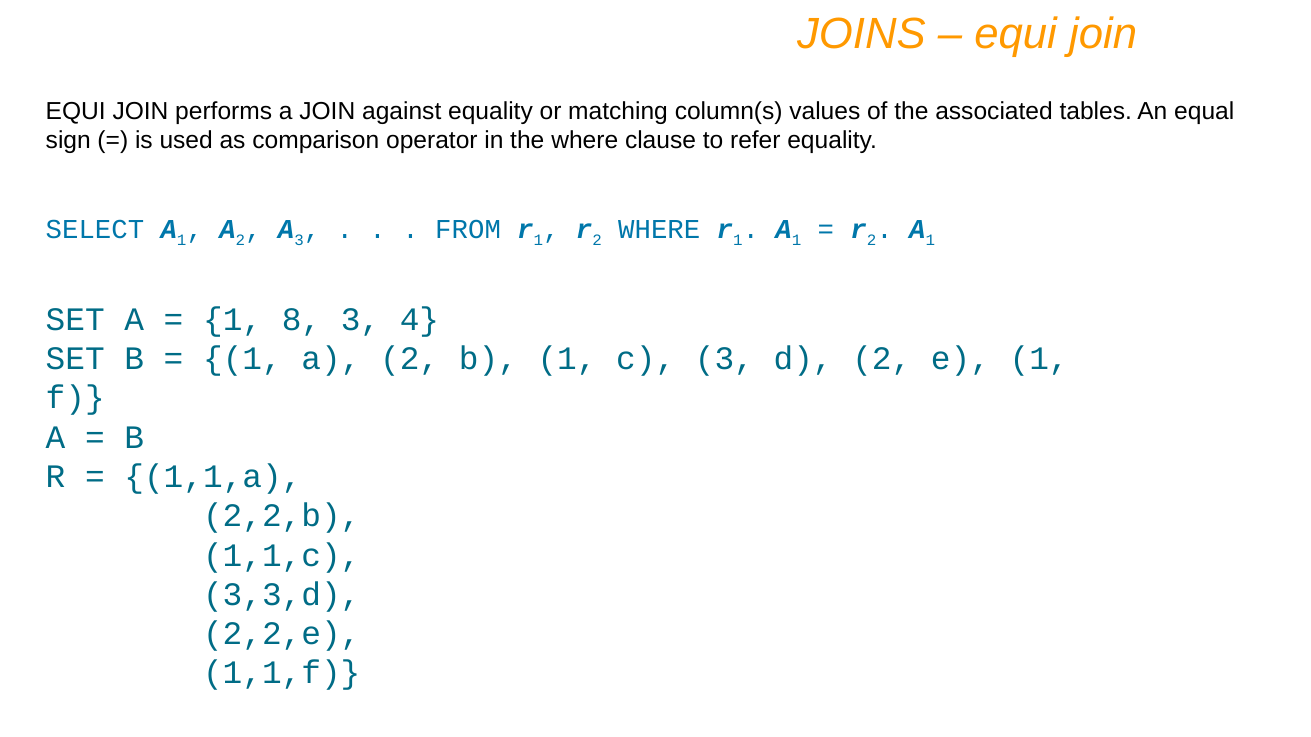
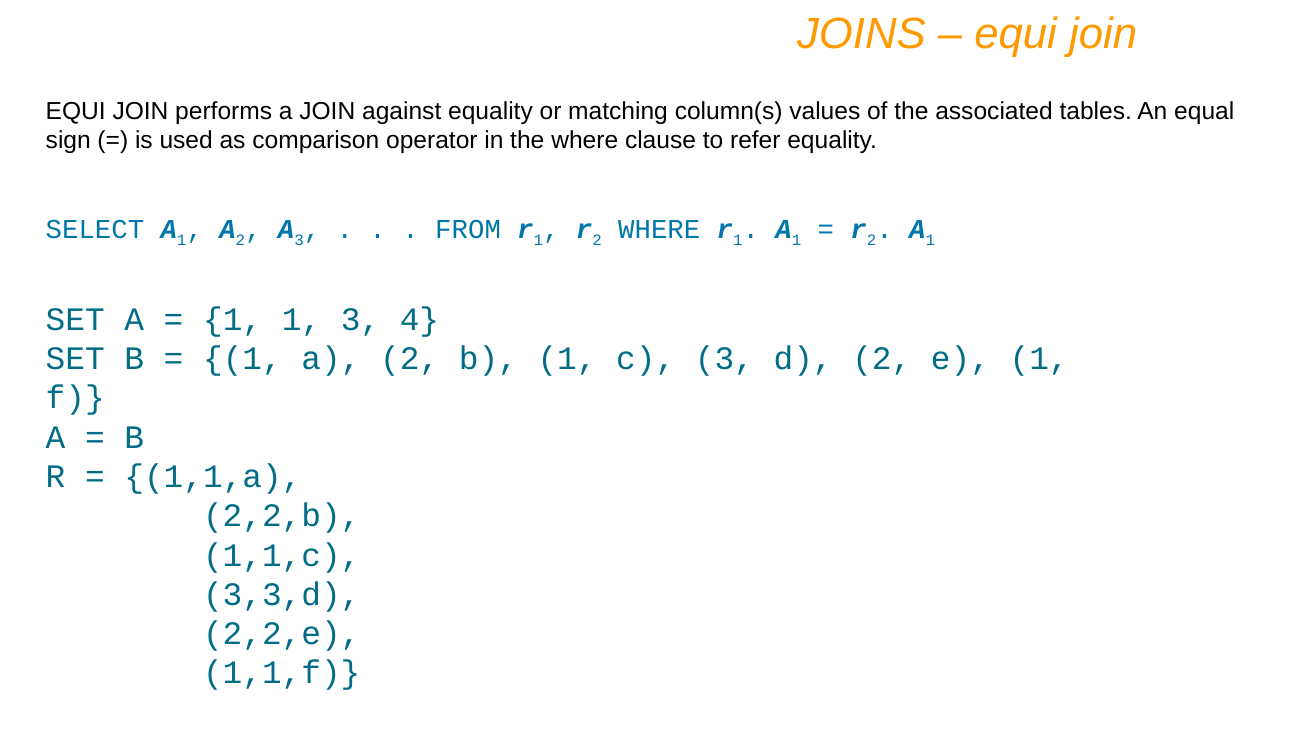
1 8: 8 -> 1 (301, 320)
